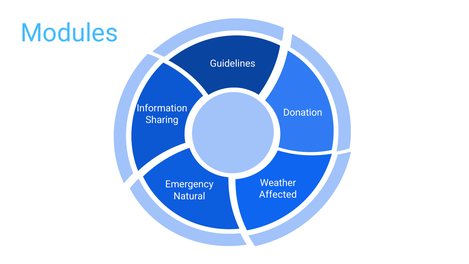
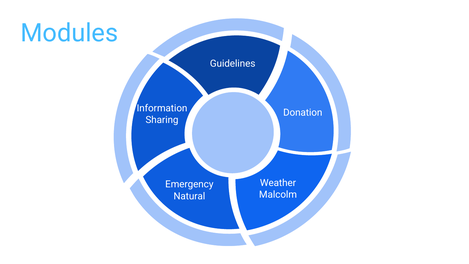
Affected: Affected -> Malcolm (278, 195)
